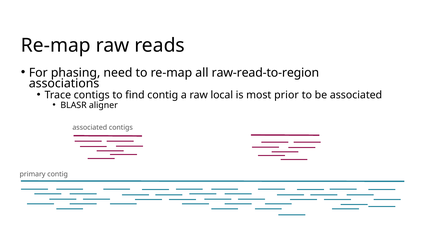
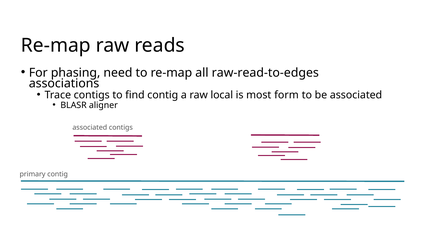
raw-read-to-region: raw-read-to-region -> raw-read-to-edges (265, 73)
prior: prior -> form (287, 95)
